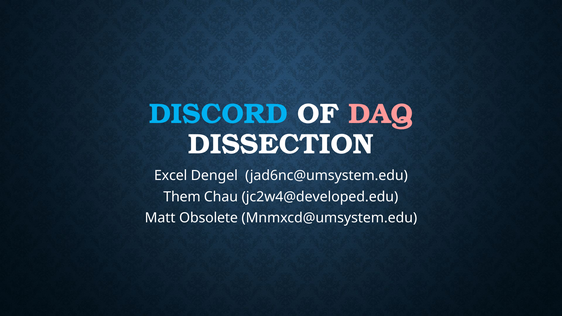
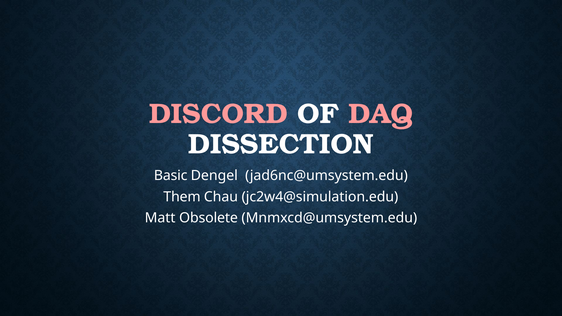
DISCORD colour: light blue -> pink (218, 114)
Excel: Excel -> Basic (171, 176)
jc2w4@developed.edu: jc2w4@developed.edu -> jc2w4@simulation.edu (320, 197)
